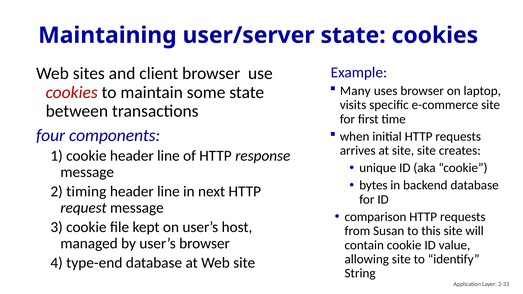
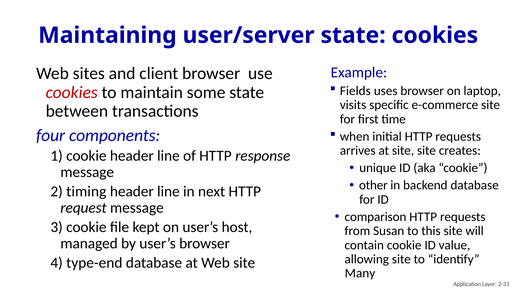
Many: Many -> Fields (355, 91)
bytes: bytes -> other (373, 185)
String: String -> Many (360, 273)
